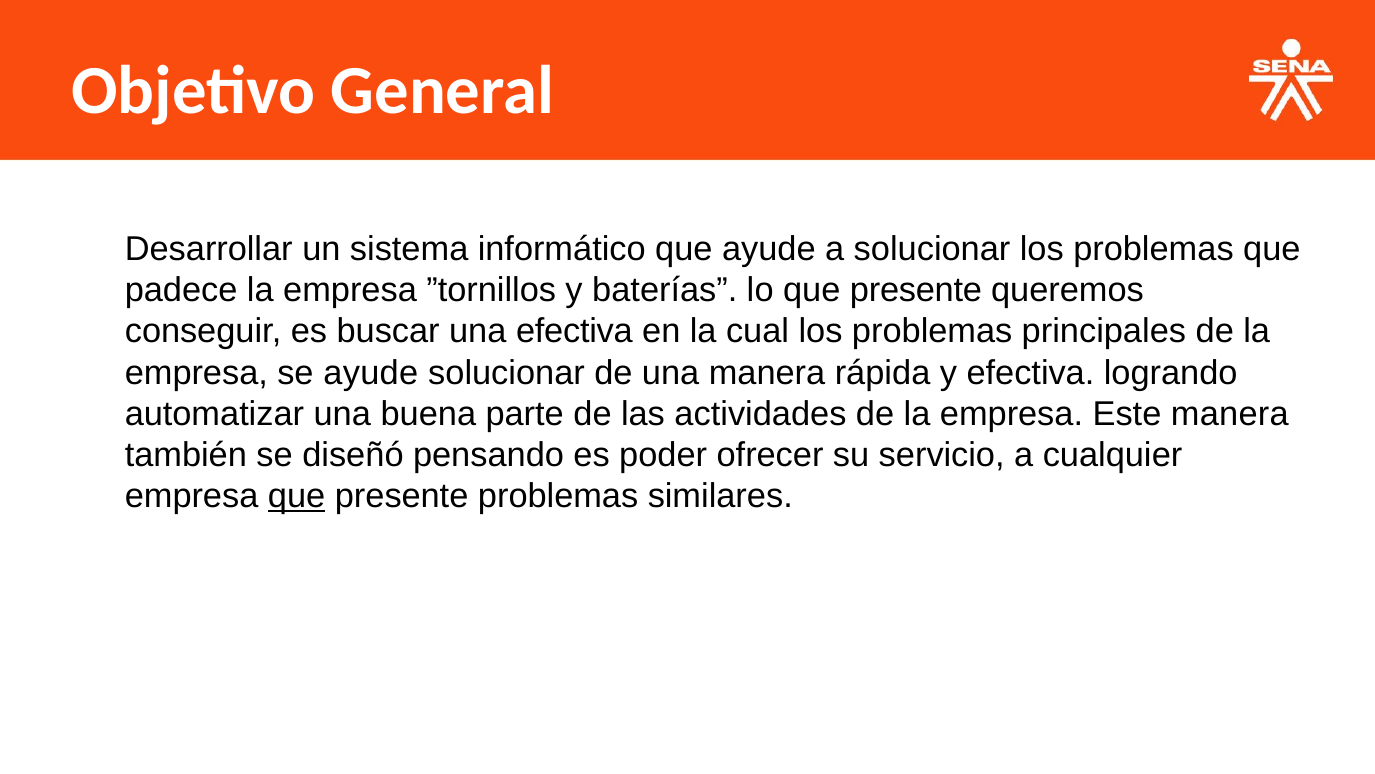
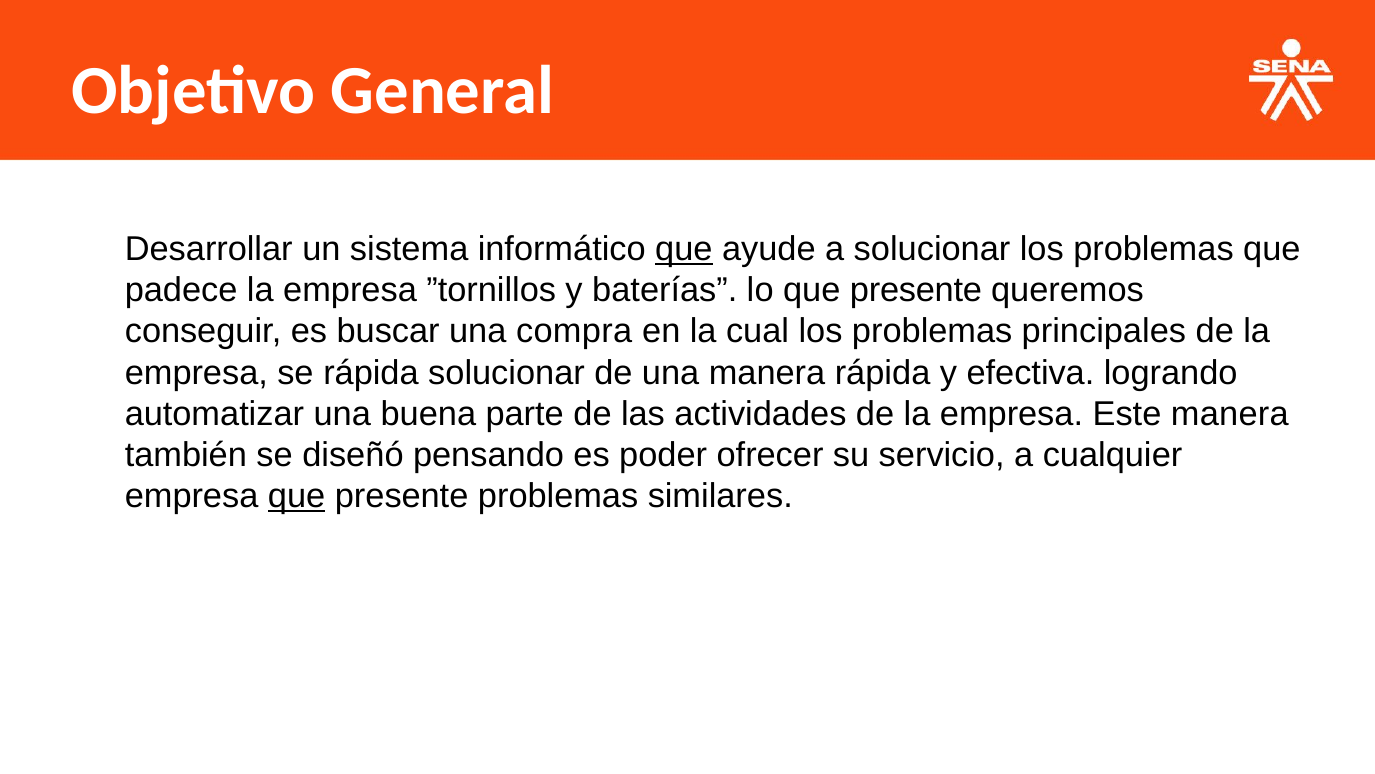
que underline: none -> present (684, 249)
una efectiva: efectiva -> compra (574, 331)
se ayude: ayude -> rápida (371, 372)
